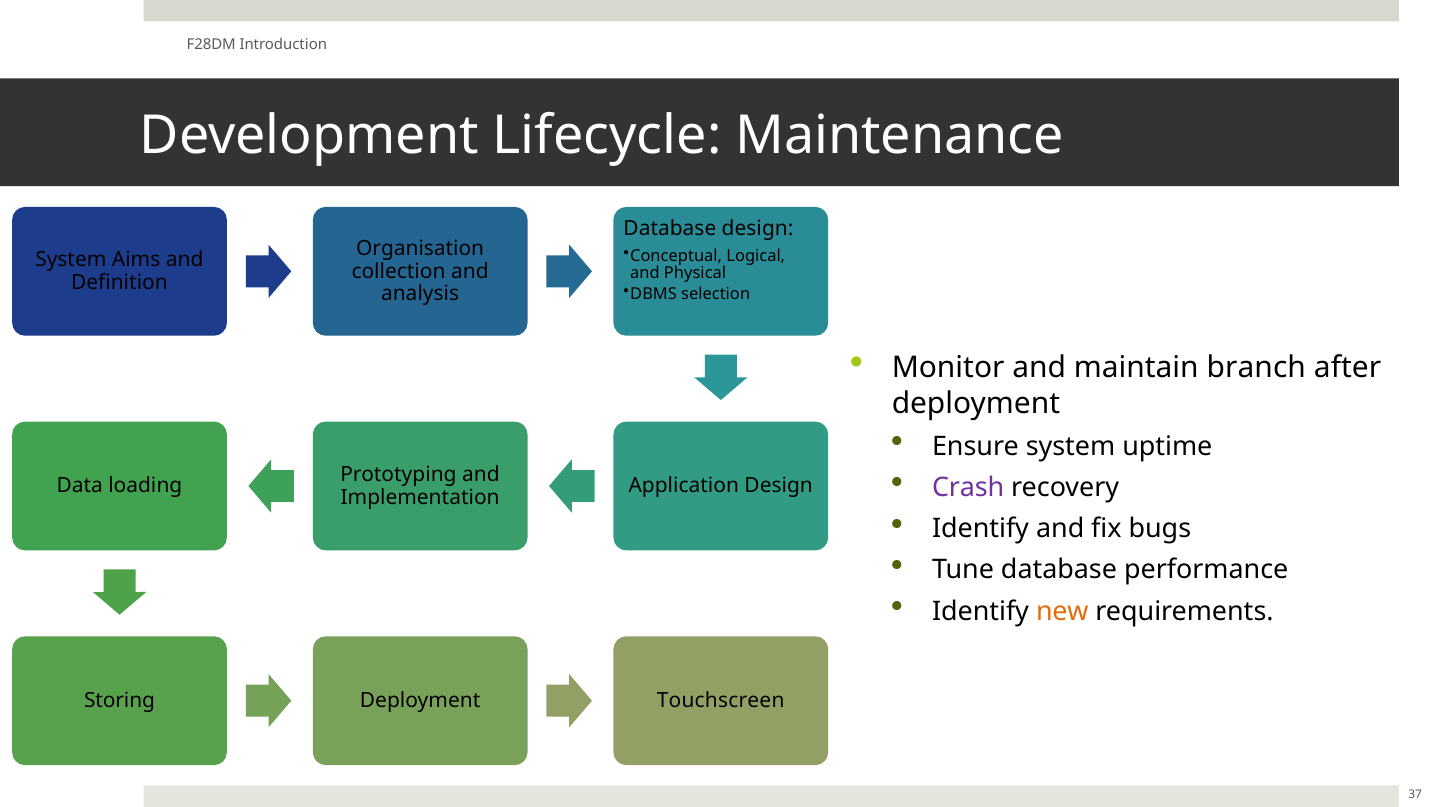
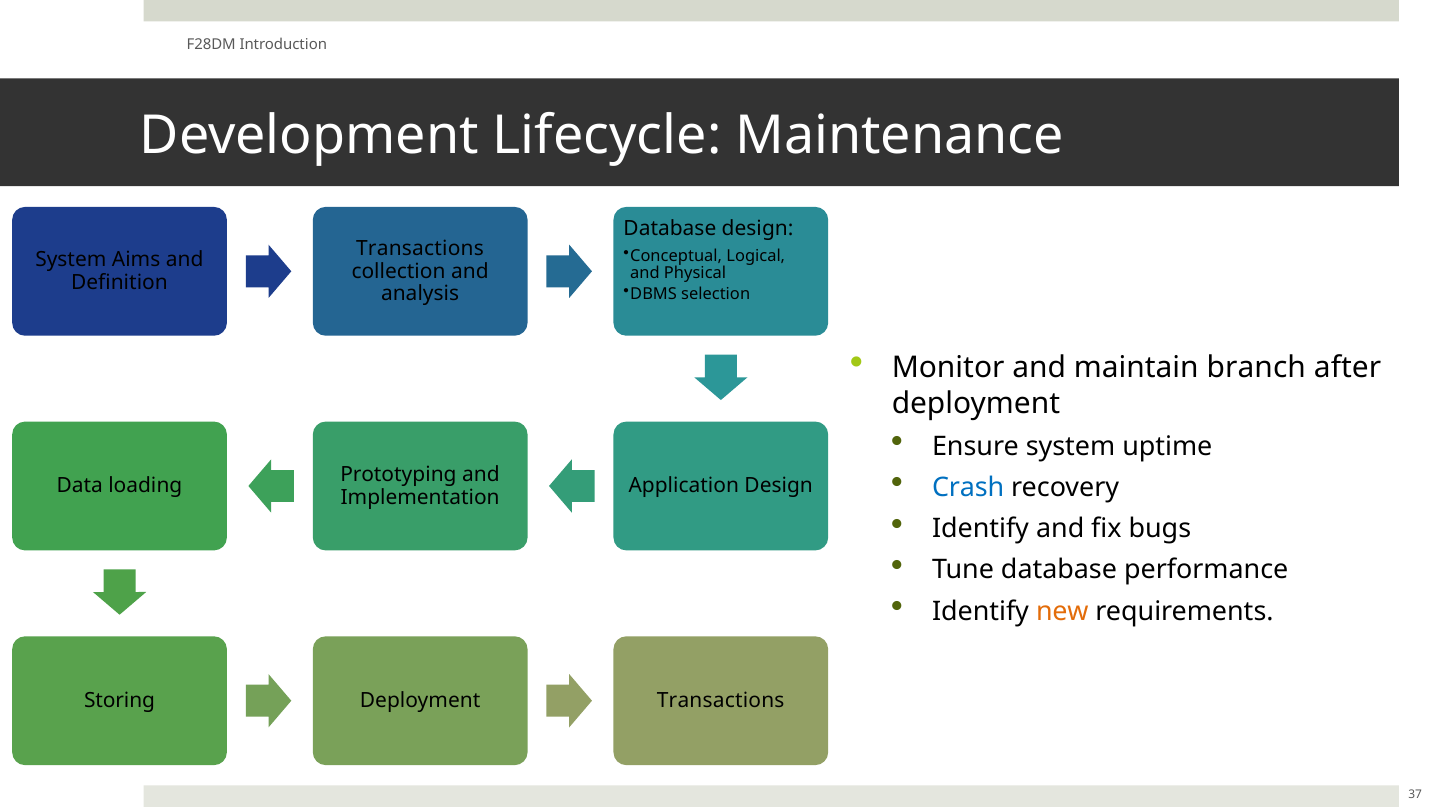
Organisation: Organisation -> Transactions (420, 249)
Crash colour: purple -> blue (968, 488)
Deployment Touchscreen: Touchscreen -> Transactions (721, 701)
